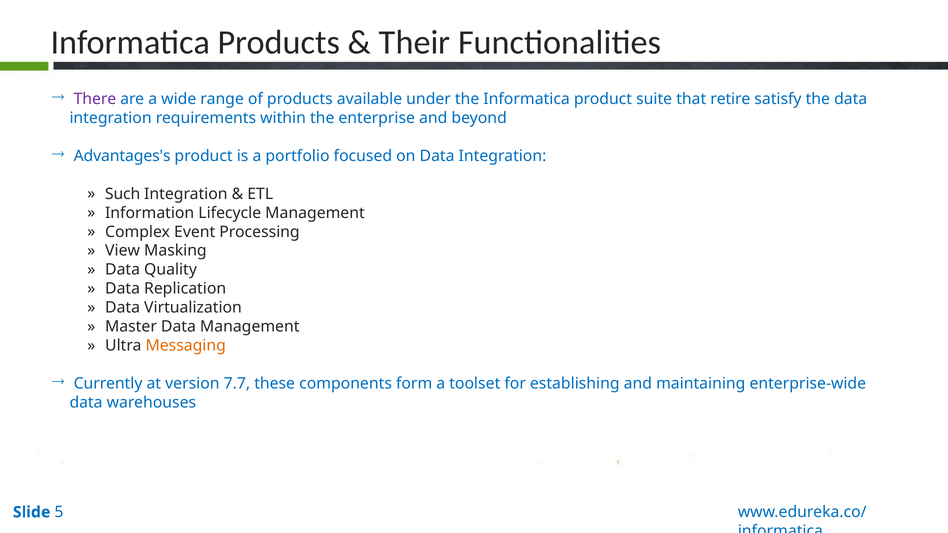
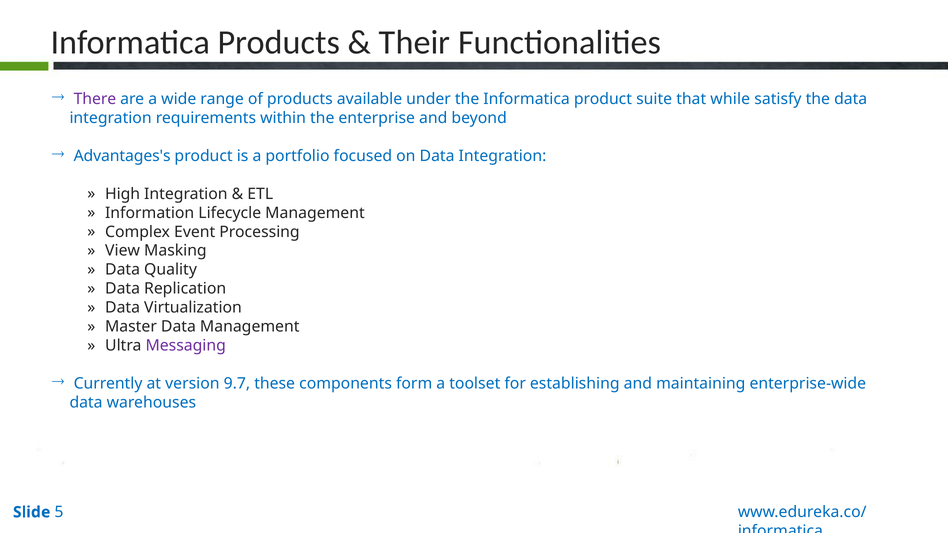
retire: retire -> while (730, 99)
Such: Such -> High (123, 194)
Messaging colour: orange -> purple (186, 346)
7.7: 7.7 -> 9.7 (237, 384)
